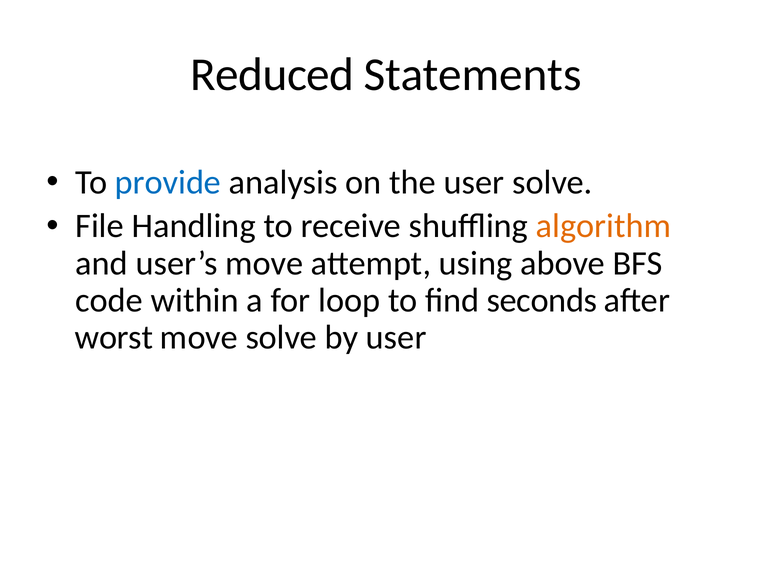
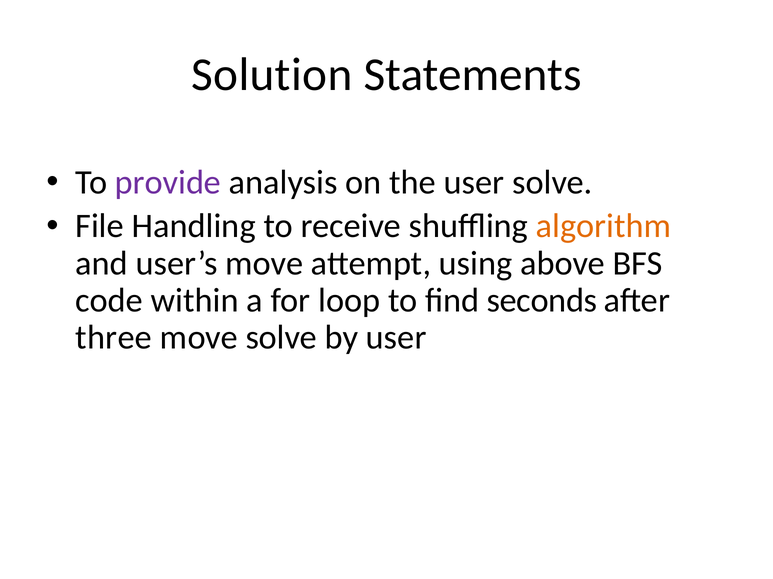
Reduced: Reduced -> Solution (272, 75)
provide colour: blue -> purple (168, 182)
worst: worst -> three (114, 338)
